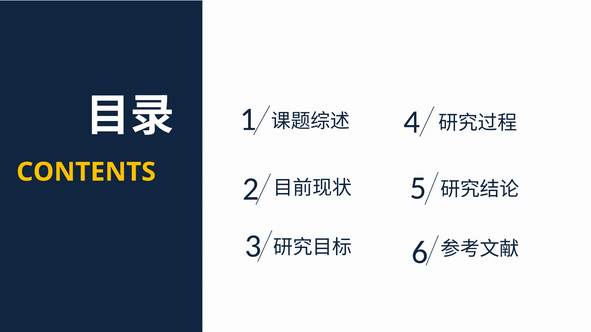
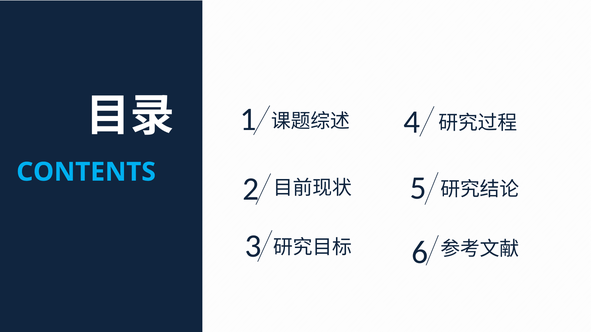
CONTENTS colour: yellow -> light blue (86, 172)
